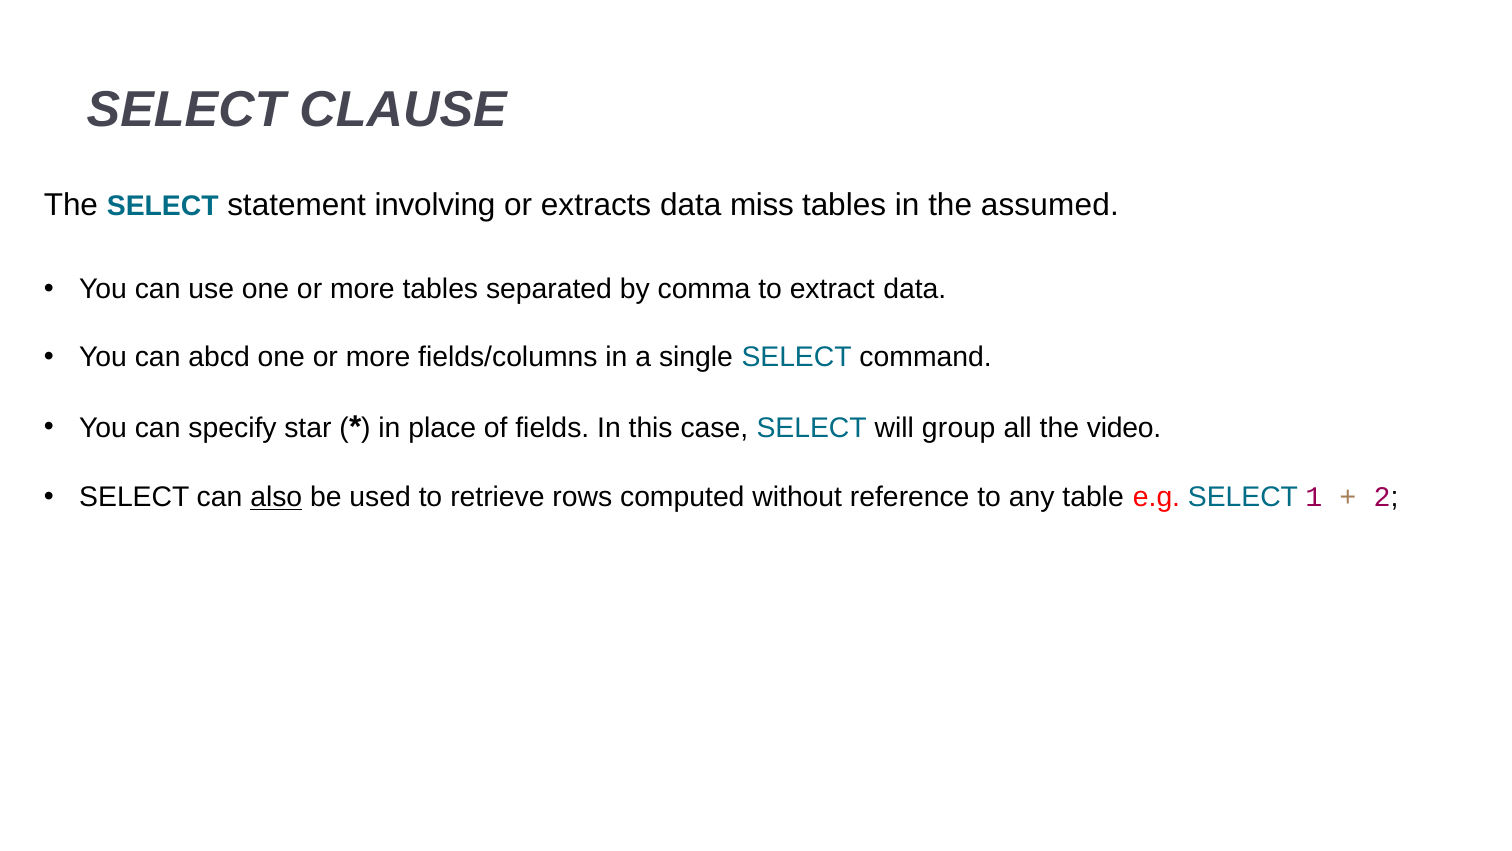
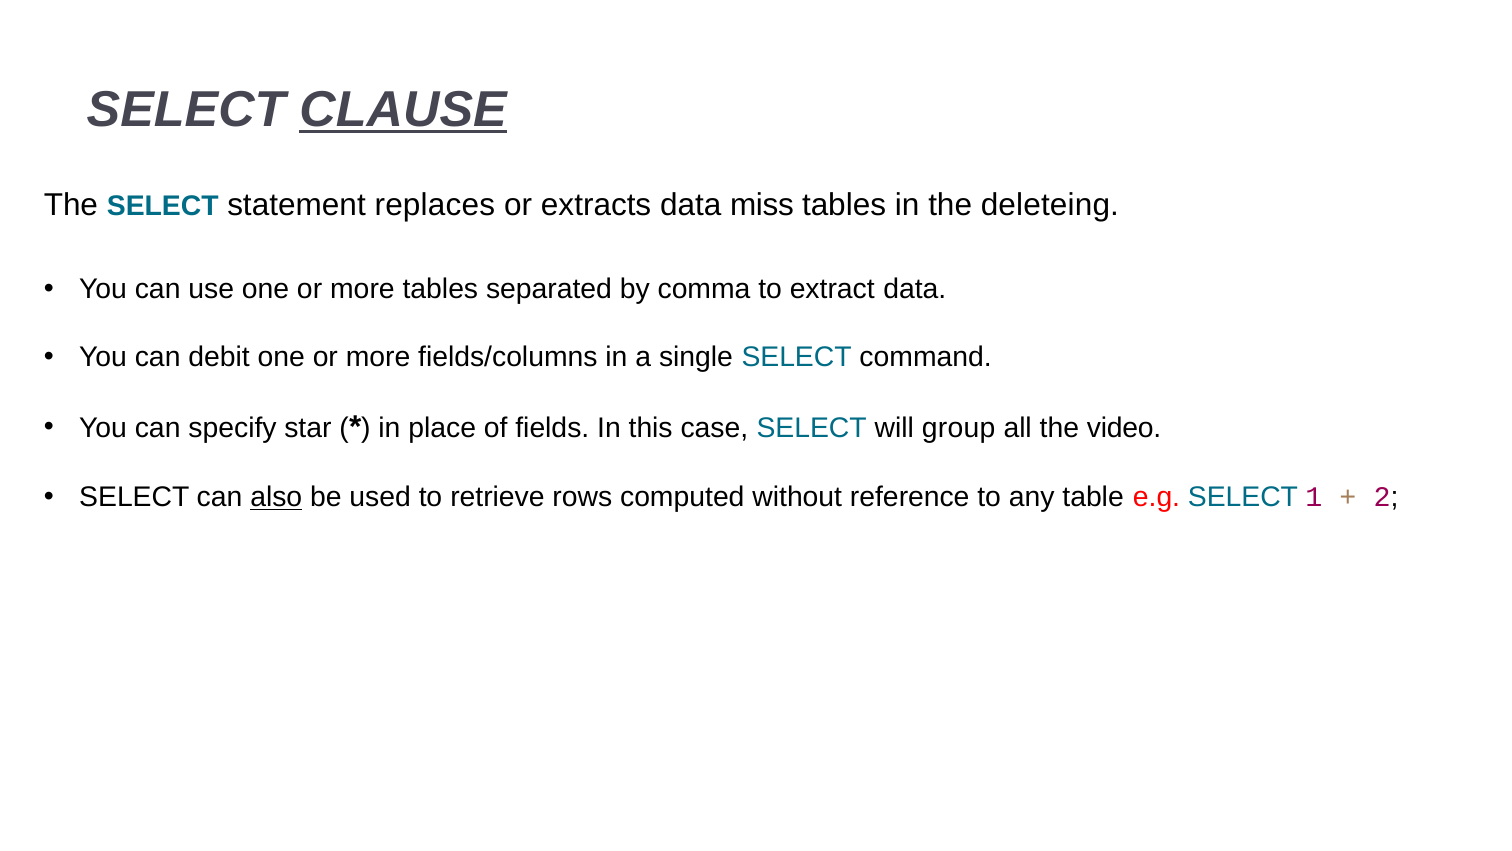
CLAUSE underline: none -> present (403, 109)
involving: involving -> replaces (435, 205)
assumed: assumed -> deleteing (1050, 205)
abcd: abcd -> debit (219, 357)
